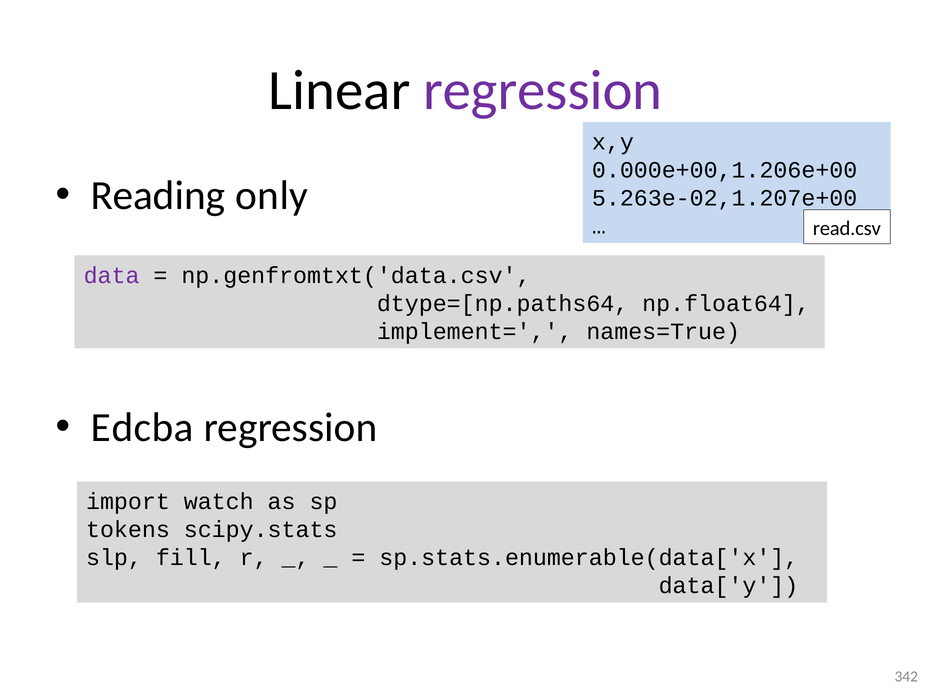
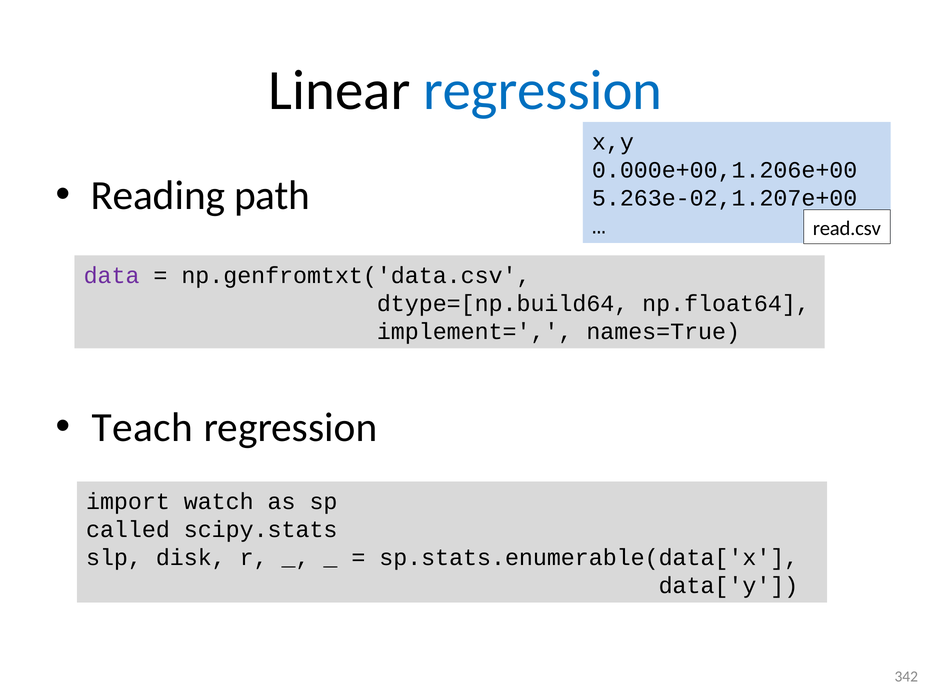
regression colour: purple -> blue (543, 90)
only: only -> path (272, 195)
dtype=[np.paths64: dtype=[np.paths64 -> dtype=[np.build64 (503, 303)
Edcba: Edcba -> Teach (142, 427)
tokens: tokens -> called (128, 529)
fill: fill -> disk (191, 557)
